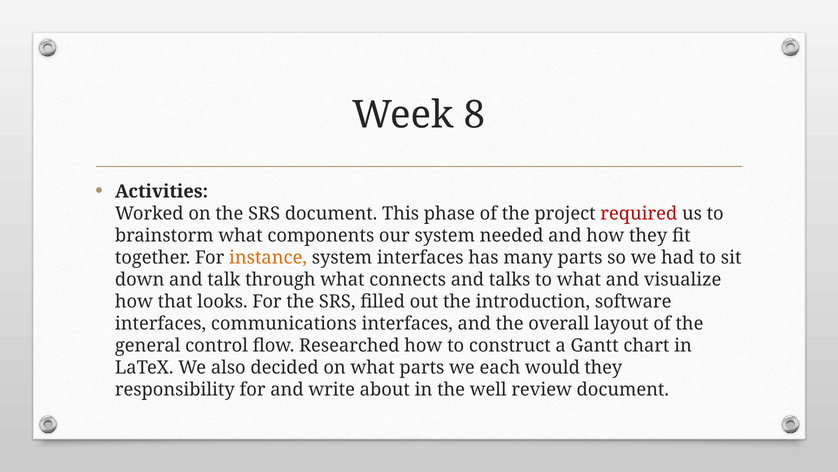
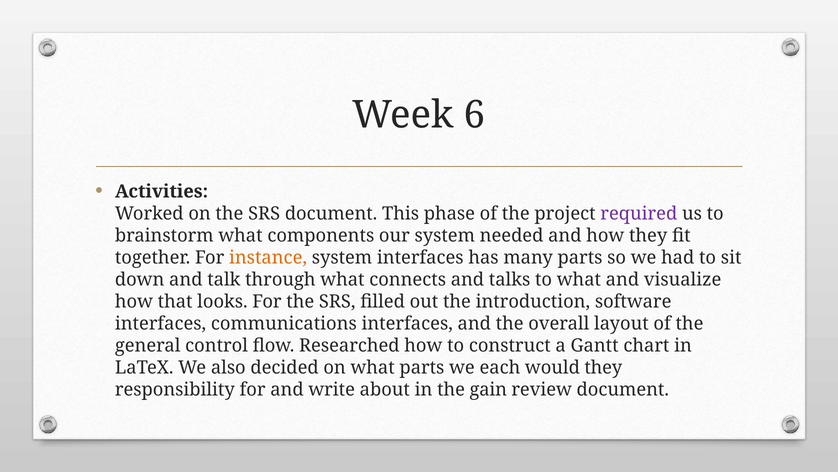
8: 8 -> 6 (475, 115)
required colour: red -> purple (639, 213)
well: well -> gain (488, 389)
